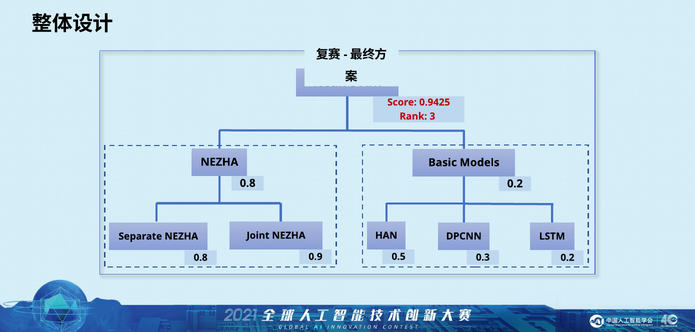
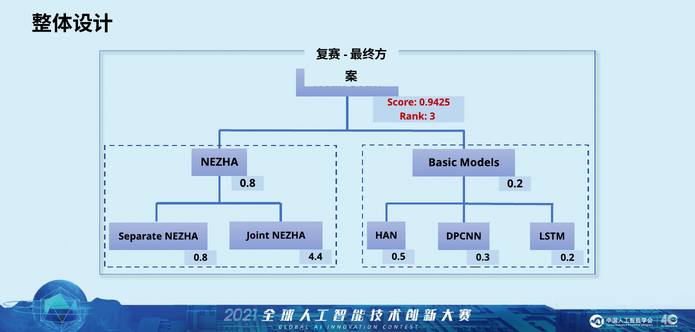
0.9: 0.9 -> 4.4 (315, 257)
